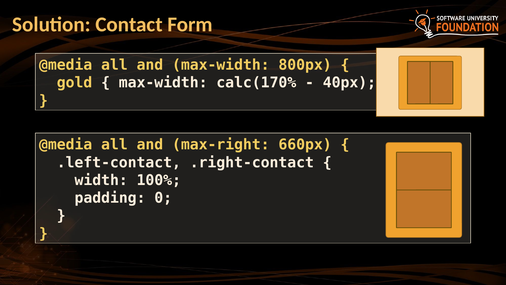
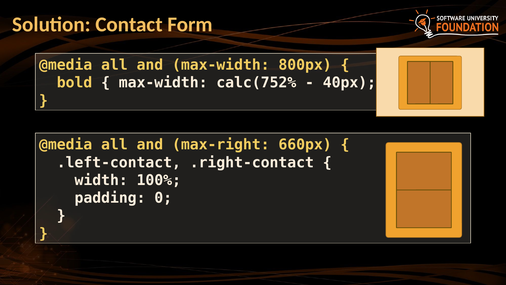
gold: gold -> bold (75, 83)
calc(170%: calc(170% -> calc(752% (256, 83)
